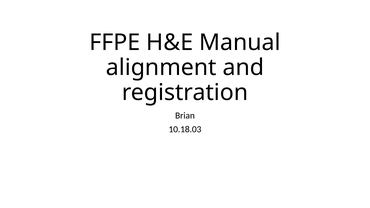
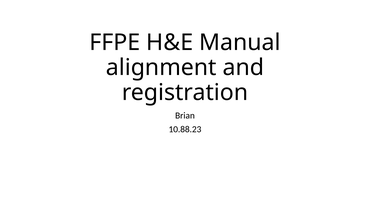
10.18.03: 10.18.03 -> 10.88.23 (185, 129)
